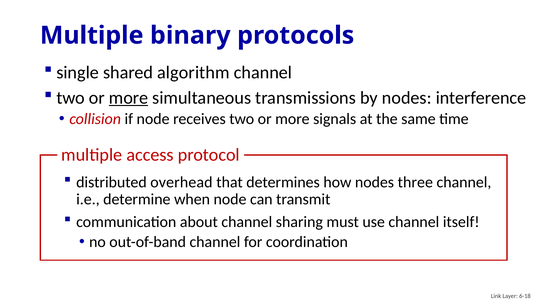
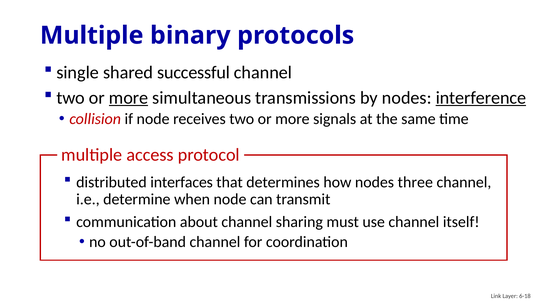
algorithm: algorithm -> successful (194, 73)
interference underline: none -> present (481, 98)
overhead: overhead -> interfaces (182, 183)
